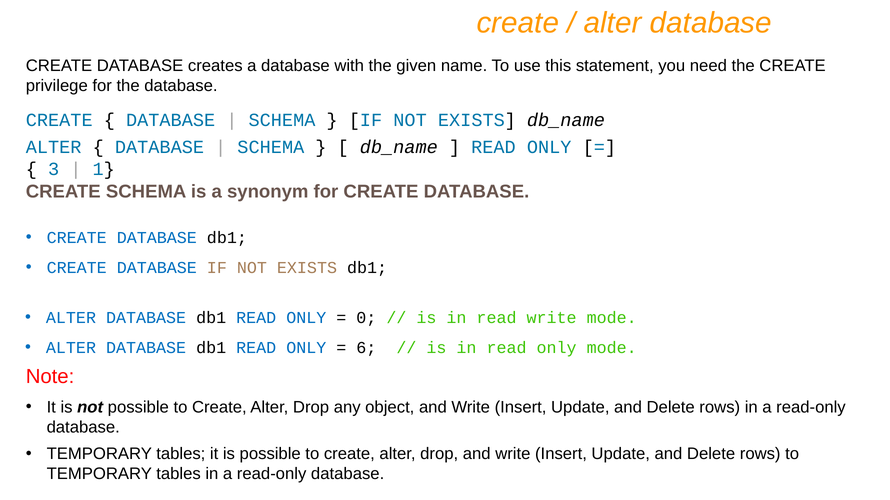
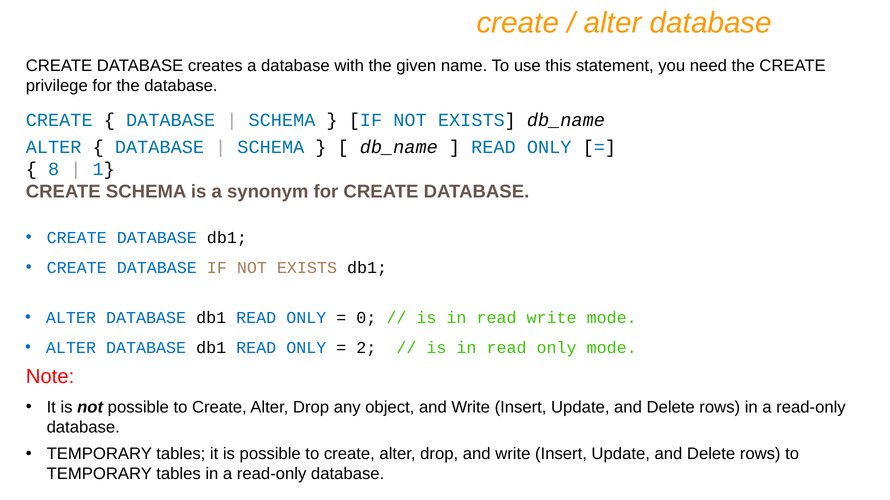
3: 3 -> 8 (54, 169)
6: 6 -> 2 (366, 348)
